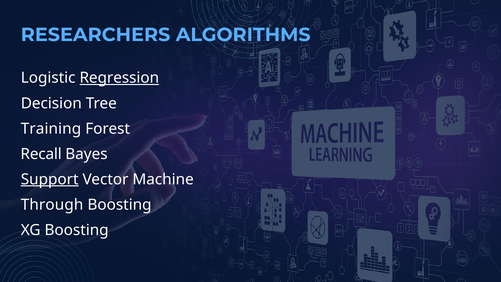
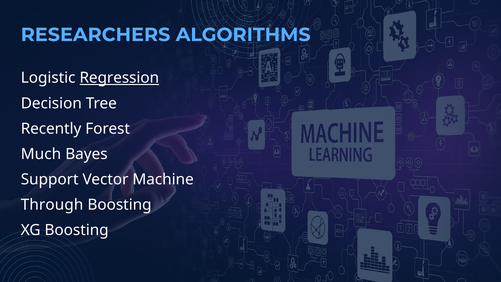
Training: Training -> Recently (51, 129)
Recall: Recall -> Much (41, 154)
Support underline: present -> none (50, 179)
